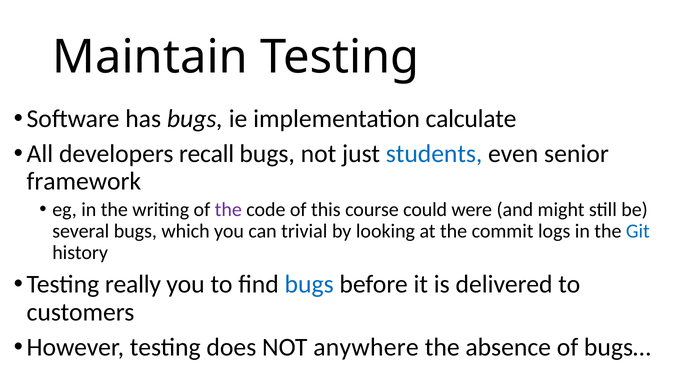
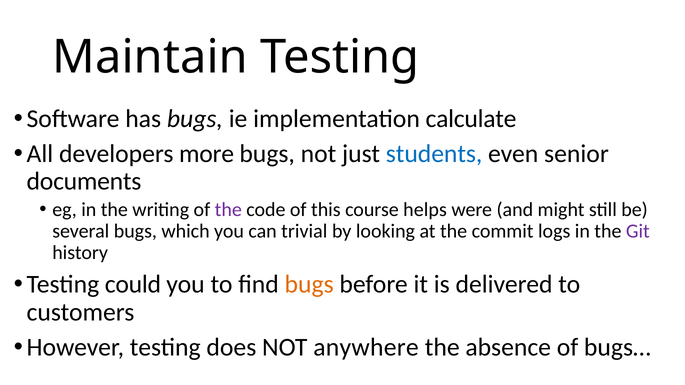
recall: recall -> more (207, 154)
framework: framework -> documents (84, 181)
could: could -> helps (425, 210)
Git colour: blue -> purple (638, 231)
really: really -> could (133, 285)
bugs colour: blue -> orange (309, 285)
